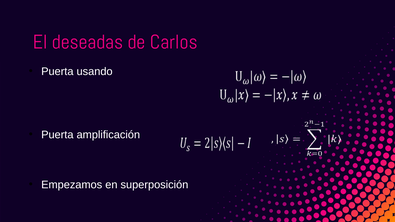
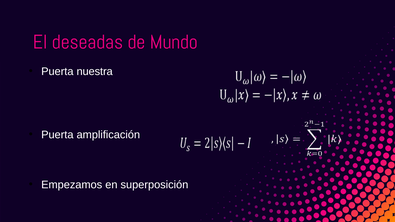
Carlos: Carlos -> Mundo (174, 42)
usando: usando -> nuestra (95, 72)
